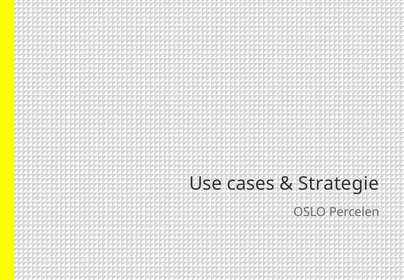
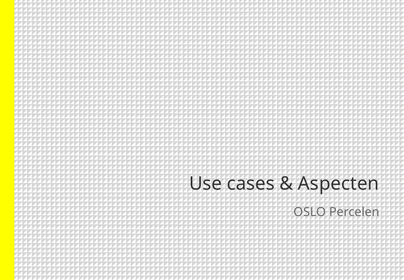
Strategie: Strategie -> Aspecten (339, 184)
